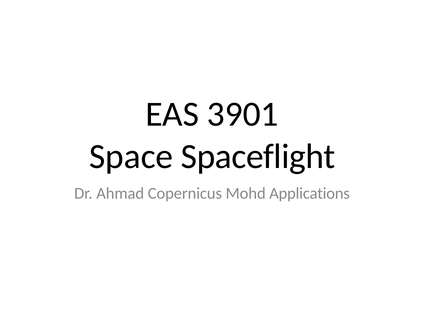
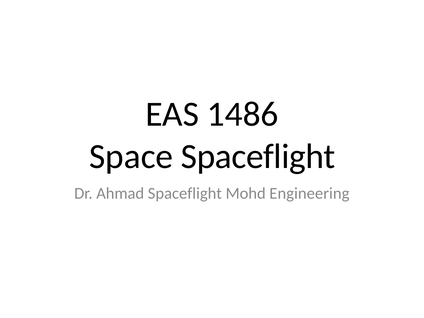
3901: 3901 -> 1486 (243, 114)
Ahmad Copernicus: Copernicus -> Spaceflight (185, 193)
Applications: Applications -> Engineering (309, 193)
